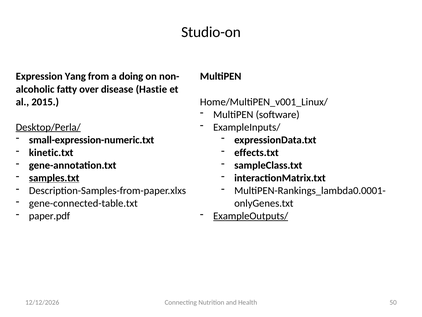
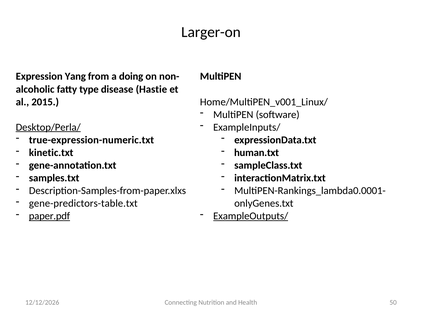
Studio-on: Studio-on -> Larger-on (211, 32)
over: over -> type (89, 89)
small-expression-numeric.txt: small-expression-numeric.txt -> true-expression-numeric.txt (92, 140)
effects.txt: effects.txt -> human.txt (257, 152)
samples.txt underline: present -> none (54, 178)
gene-connected-table.txt: gene-connected-table.txt -> gene-predictors-table.txt (83, 203)
paper.pdf underline: none -> present (49, 216)
